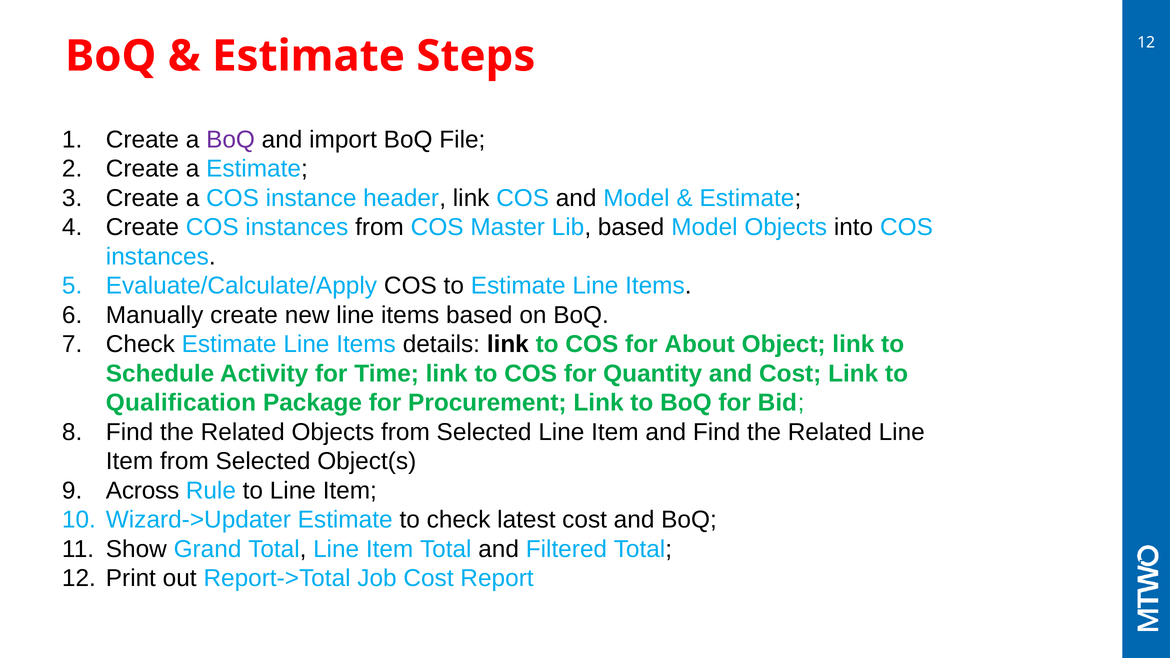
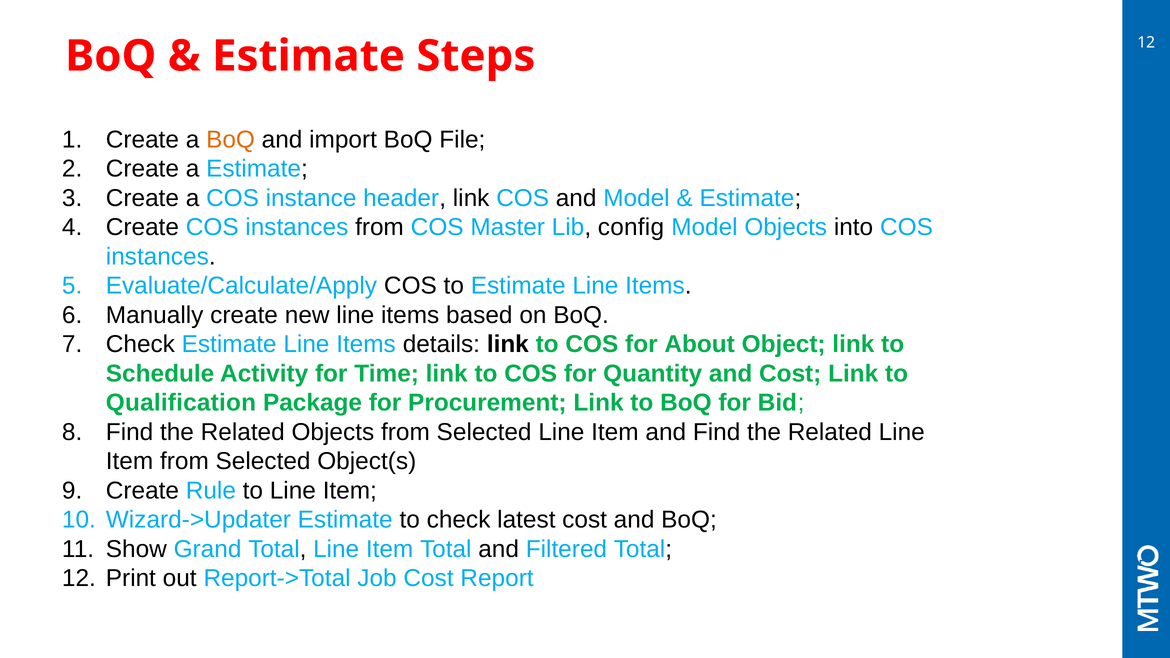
BoQ colour: purple -> orange (231, 140)
Lib based: based -> config (631, 227)
Across: Across -> Create (142, 491)
